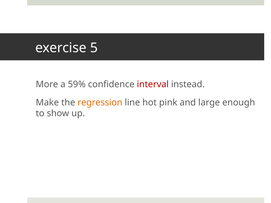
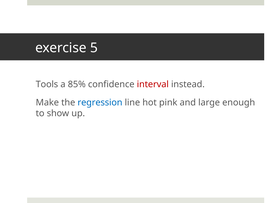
More: More -> Tools (47, 84)
59%: 59% -> 85% (77, 84)
regression colour: orange -> blue (100, 103)
